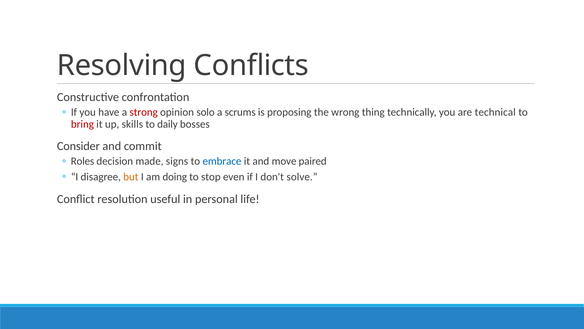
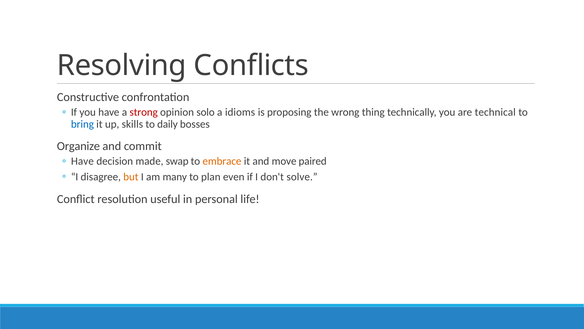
scrums: scrums -> idioms (240, 112)
bring colour: red -> blue (82, 124)
Consider: Consider -> Organize (78, 146)
Roles: Roles -> Have (82, 161)
signs: signs -> swap (177, 161)
embrace colour: blue -> orange (222, 161)
doing: doing -> many (175, 176)
stop: stop -> plan (211, 176)
